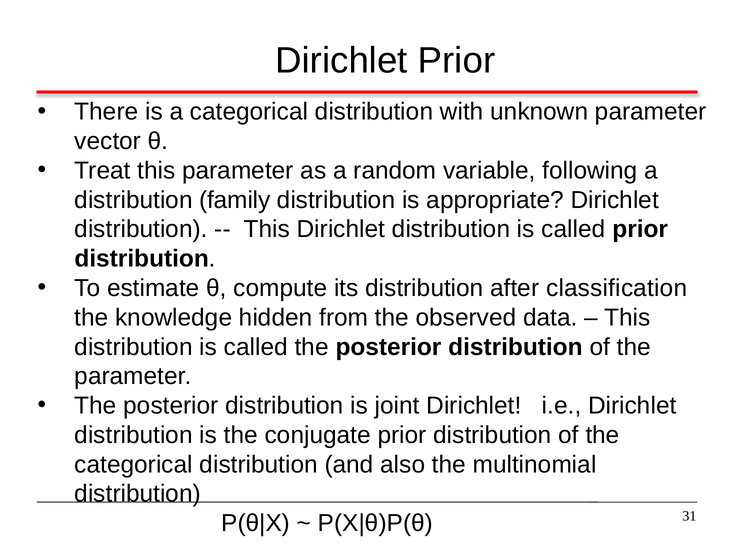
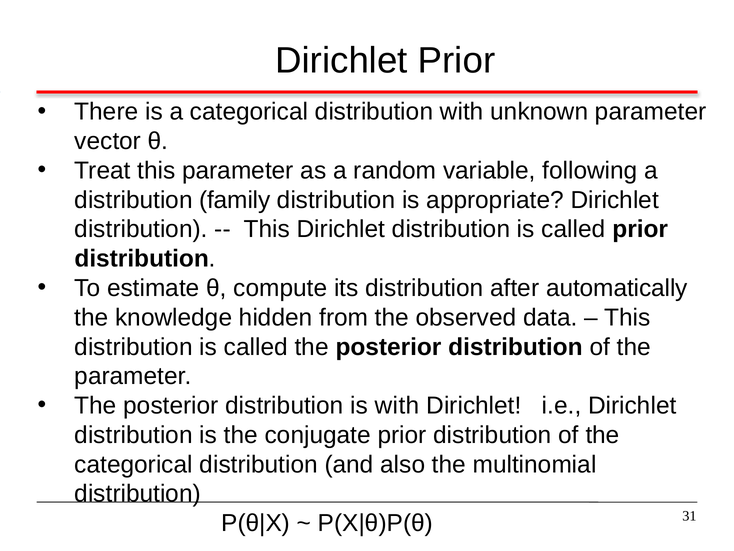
classification: classification -> automatically (617, 288)
is joint: joint -> with (397, 405)
